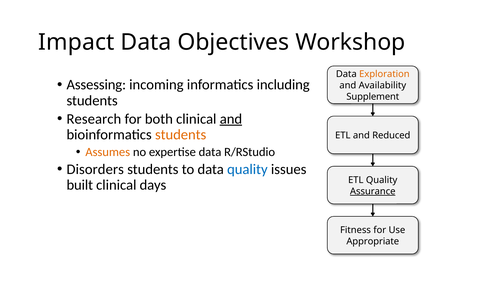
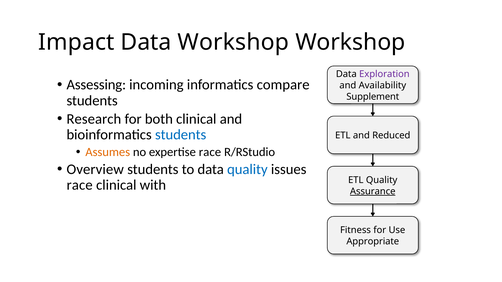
Data Objectives: Objectives -> Workshop (233, 42)
Exploration colour: orange -> purple (384, 74)
including: including -> compare (283, 85)
and underline: present -> none (231, 119)
students colour: orange -> blue (181, 135)
expertise data: data -> race (210, 152)
Disorders: Disorders -> Overview (95, 170)
built: built -> race (80, 185)
days: days -> with (153, 185)
